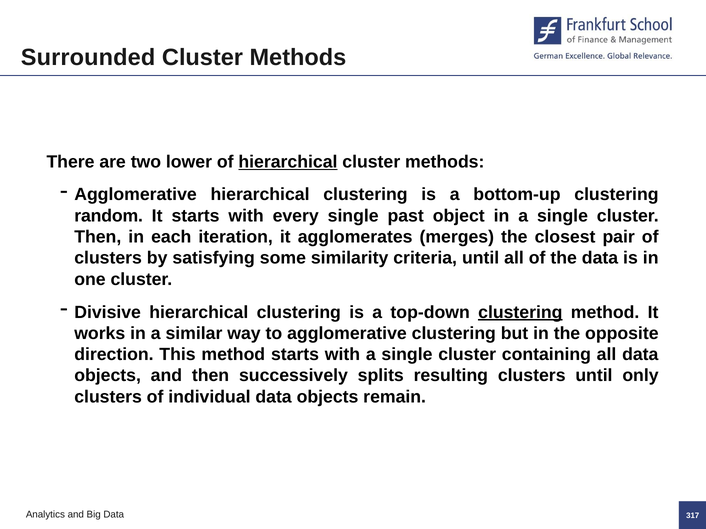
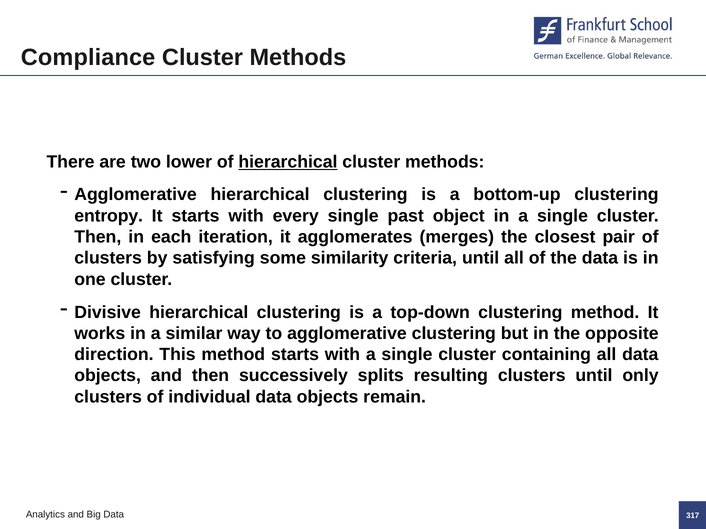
Surrounded: Surrounded -> Compliance (88, 57)
random: random -> entropy (109, 216)
clustering underline: present -> none (520, 312)
